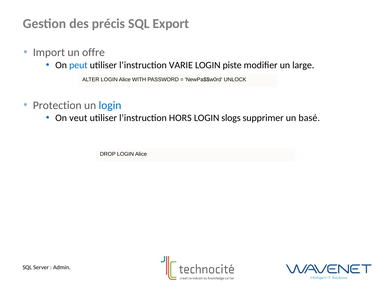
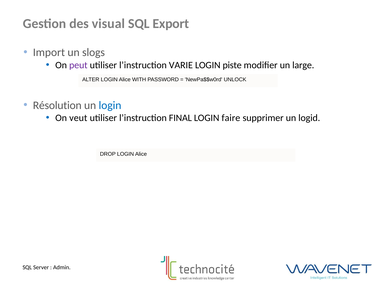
précis: précis -> visual (108, 24)
offre: offre -> slogs (94, 52)
peut colour: blue -> purple (78, 65)
Protection: Protection -> Résolution (57, 105)
HORS: HORS -> FINAL (180, 118)
slogs: slogs -> faire (231, 118)
basé: basé -> logid (309, 118)
